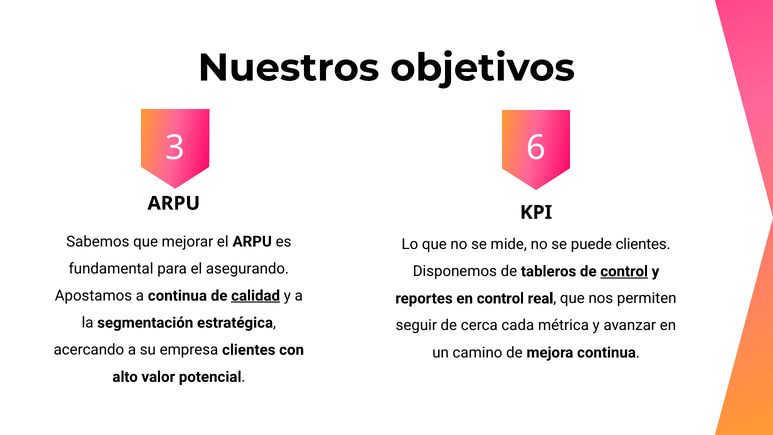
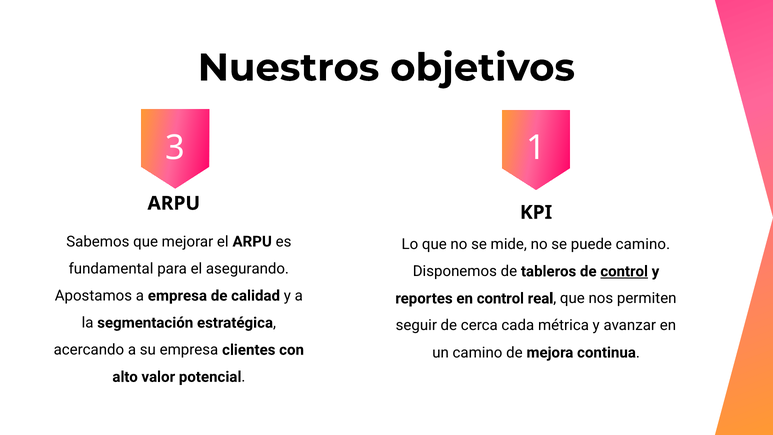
6: 6 -> 1 (536, 148)
puede clientes: clientes -> camino (643, 244)
a continua: continua -> empresa (177, 296)
calidad underline: present -> none (256, 296)
